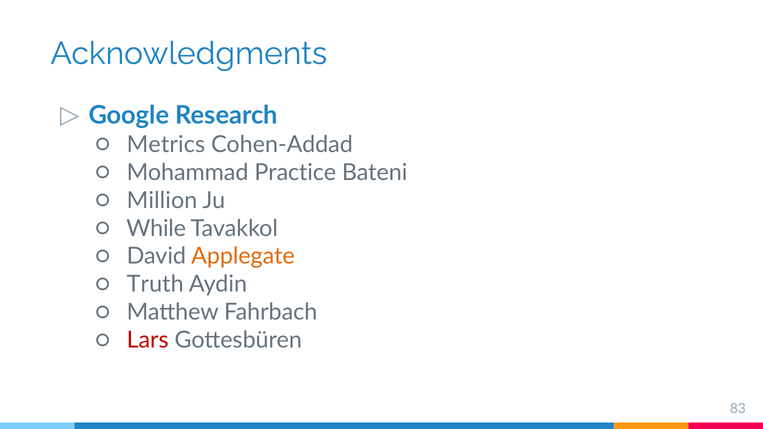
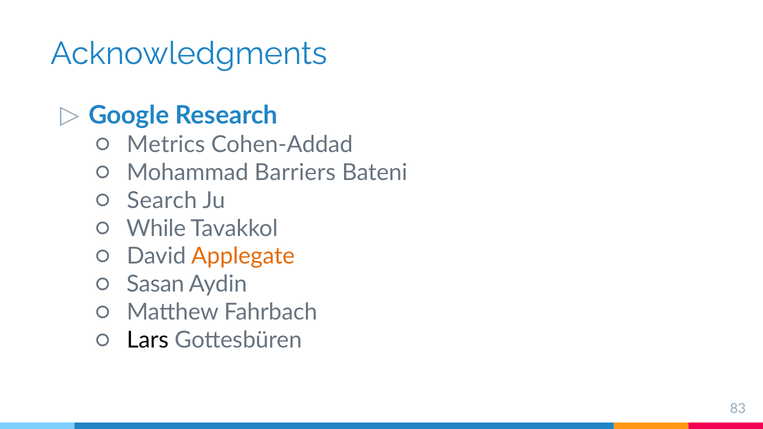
Practice: Practice -> Barriers (295, 173)
Million: Million -> Search (162, 200)
Truth: Truth -> Sasan (155, 284)
Lars colour: red -> black (148, 340)
